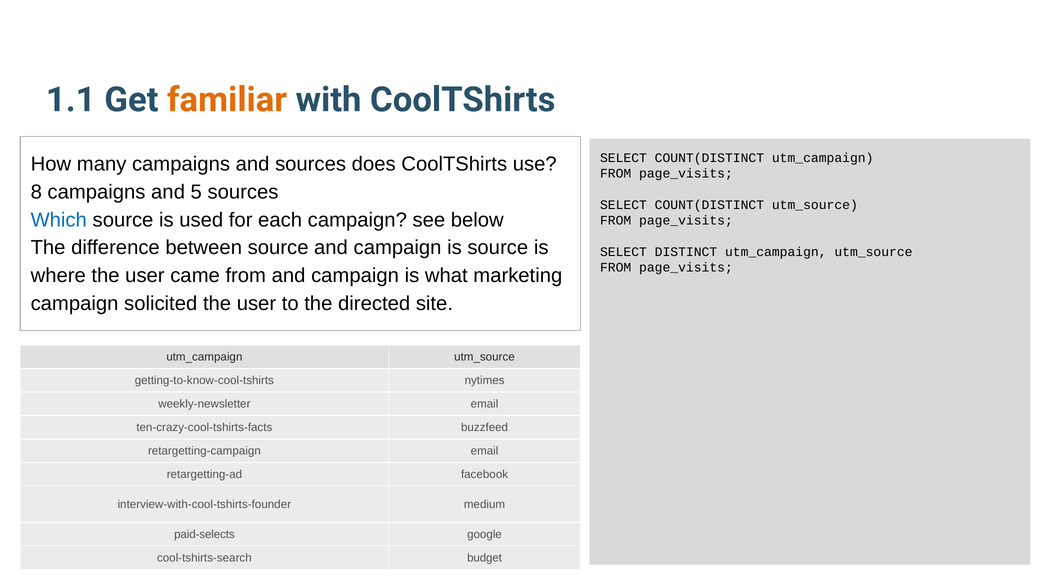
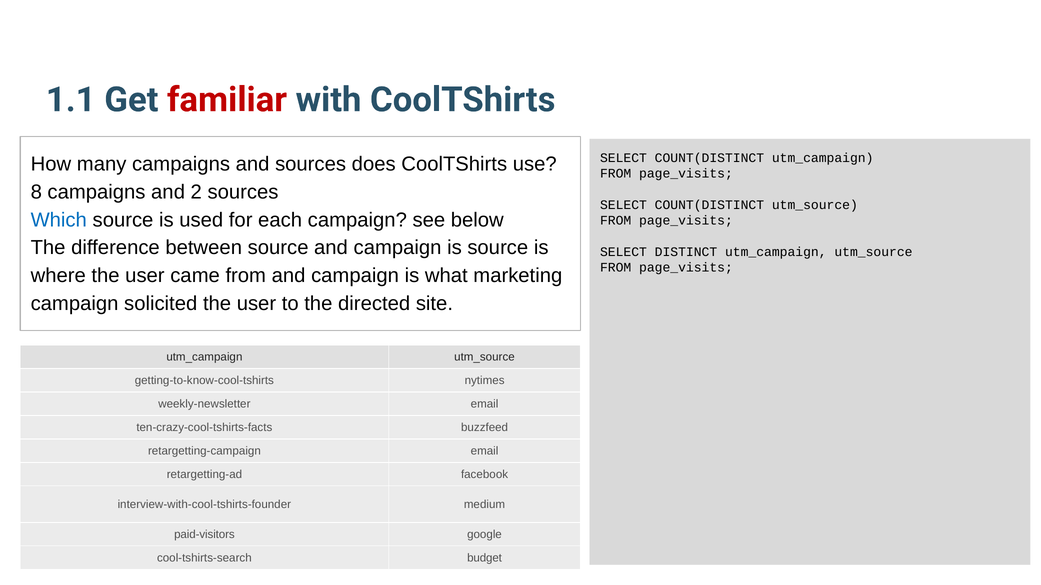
familiar colour: orange -> red (227, 100)
5: 5 -> 2 (196, 192)
paid-selects: paid-selects -> paid-visitors (204, 535)
